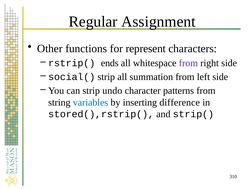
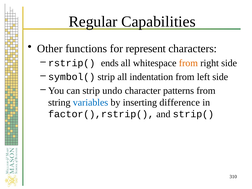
Assignment: Assignment -> Capabilities (158, 22)
from colour: purple -> orange (188, 63)
social(: social( -> symbol( (72, 77)
summation: summation -> indentation (151, 77)
stored(),rstrip(: stored(),rstrip( -> factor(),rstrip( (101, 114)
